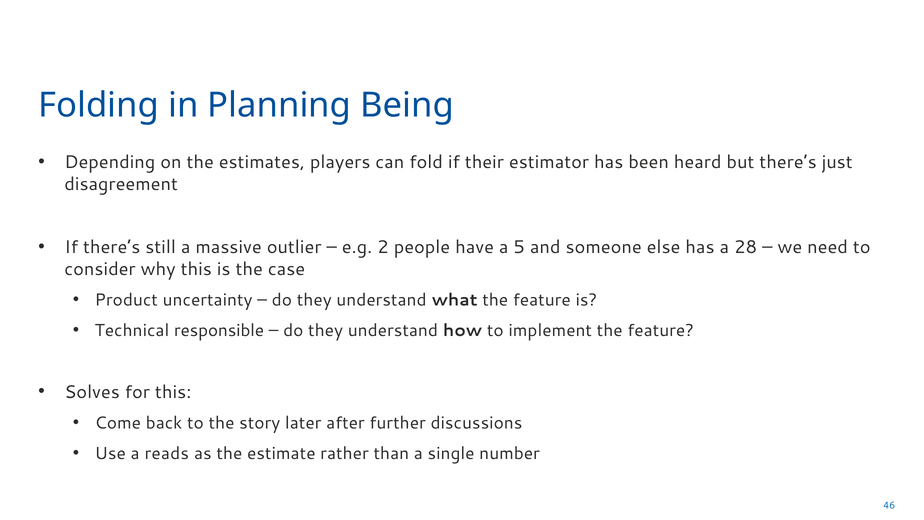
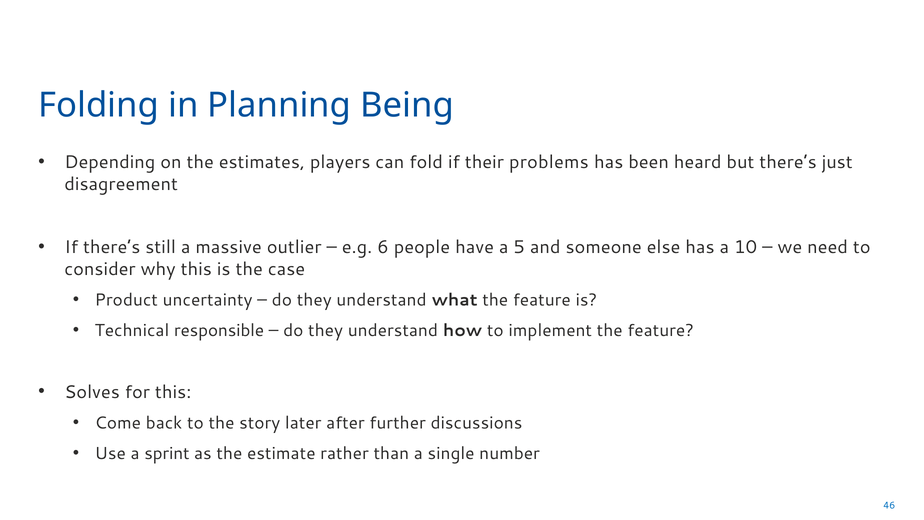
estimator: estimator -> problems (549, 162)
2: 2 -> 6 (383, 247)
28: 28 -> 10 (746, 247)
reads: reads -> sprint (167, 453)
